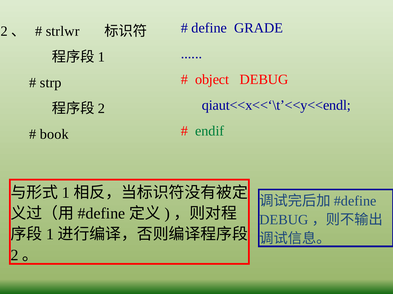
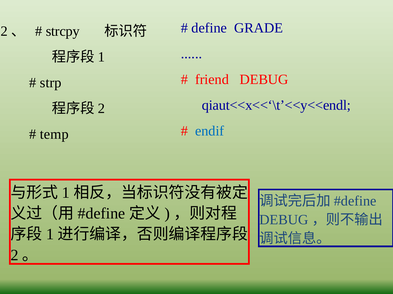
strlwr: strlwr -> strcpy (63, 31)
object: object -> friend (212, 80)
endif colour: green -> blue (210, 131)
book: book -> temp (54, 135)
